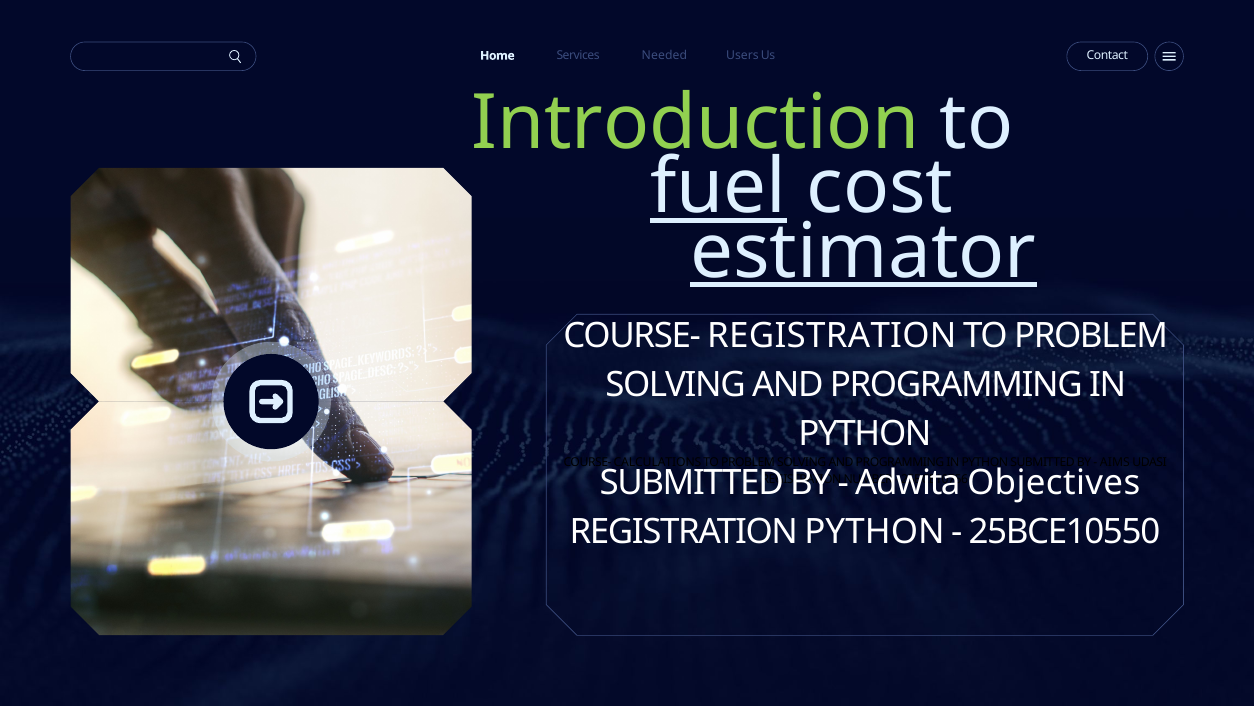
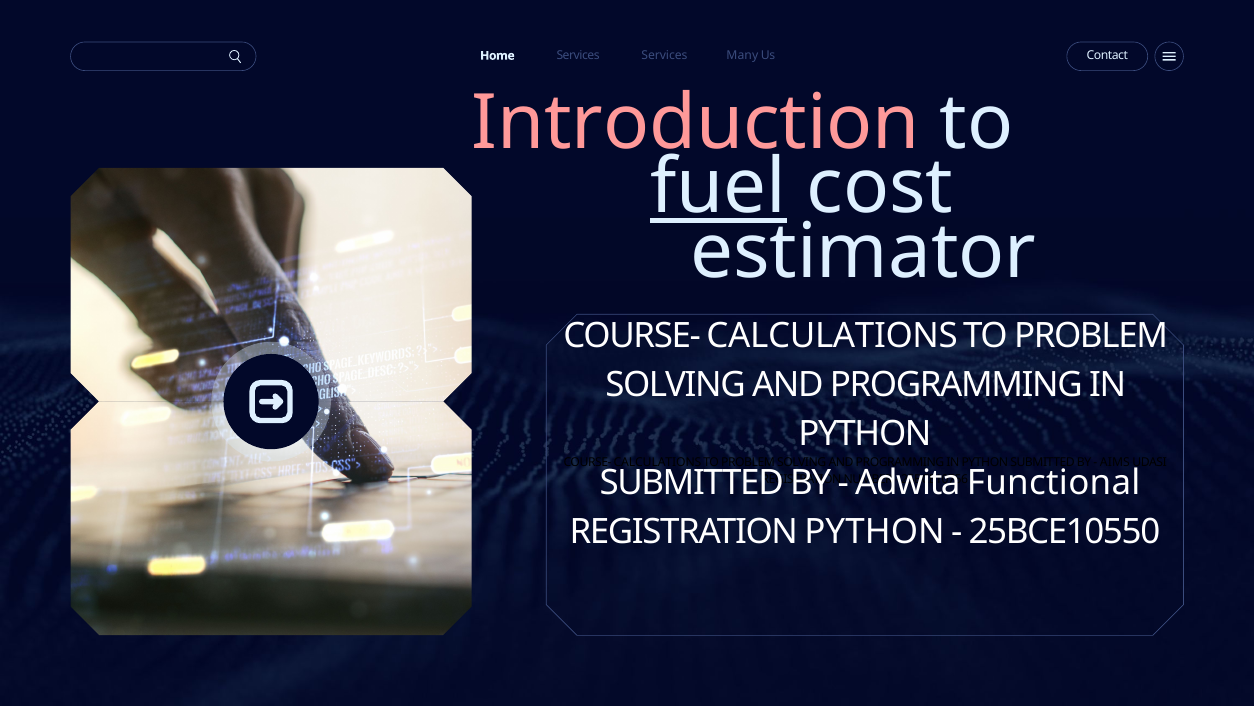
Needed: Needed -> Services (664, 56)
Users: Users -> Many (742, 56)
Introduction colour: light green -> pink (696, 123)
estimator underline: present -> none (863, 252)
REGISTRATION: REGISTRATION -> CALCULATIONS (832, 336)
Objectives: Objectives -> Functional (1054, 483)
